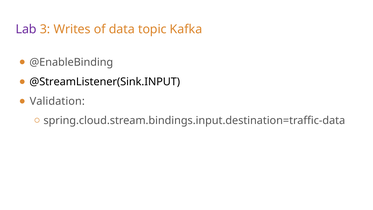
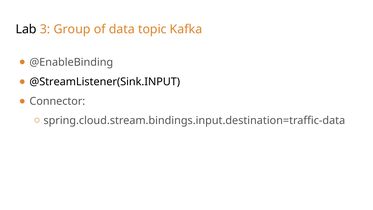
Lab colour: purple -> black (26, 29)
Writes: Writes -> Group (72, 29)
Validation: Validation -> Connector (57, 101)
